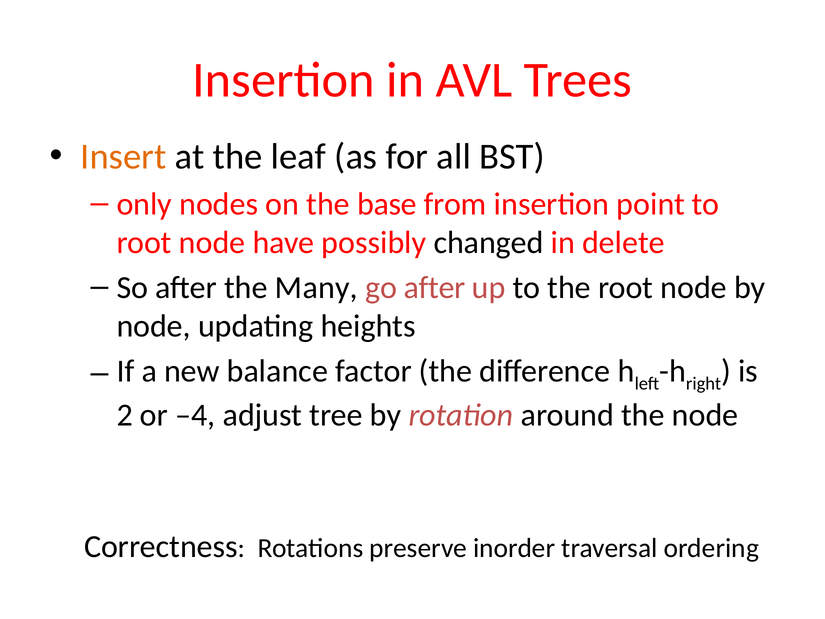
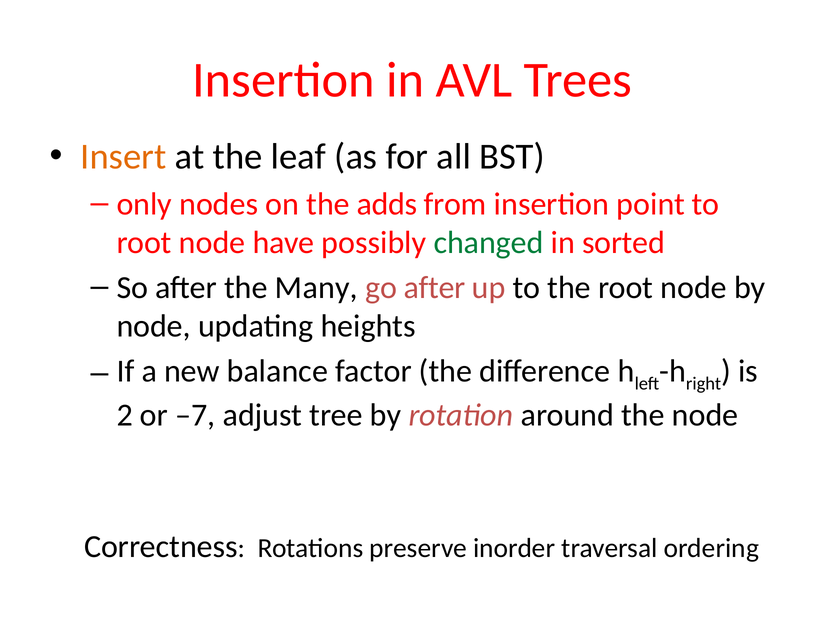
base: base -> adds (387, 204)
changed colour: black -> green (489, 242)
delete: delete -> sorted (624, 242)
–4: –4 -> –7 (195, 415)
